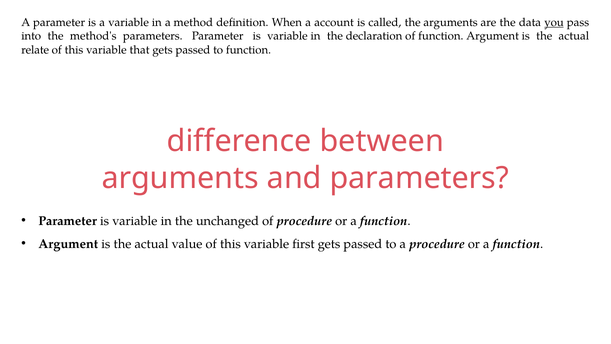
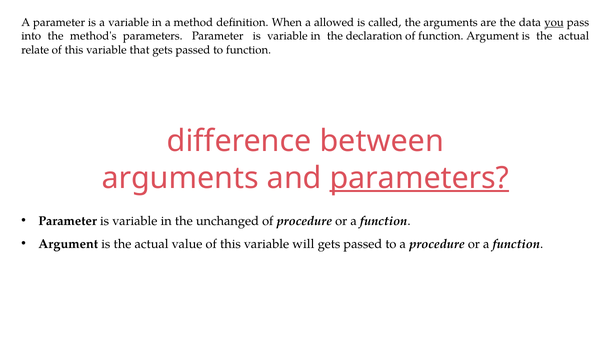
account: account -> allowed (334, 22)
parameters underline: none -> present (419, 178)
first: first -> will (303, 244)
